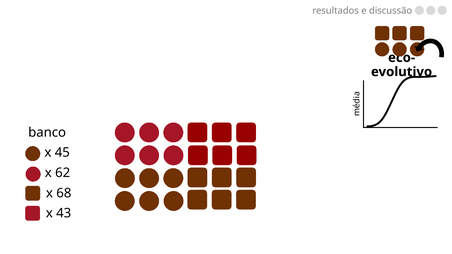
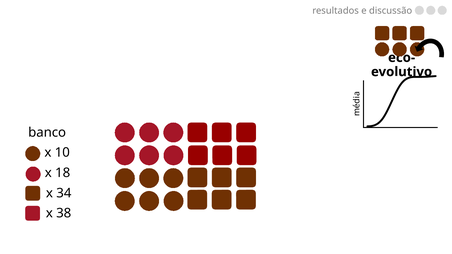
45: 45 -> 10 (62, 153)
62: 62 -> 18 (63, 173)
68: 68 -> 34 (64, 193)
43: 43 -> 38 (64, 213)
